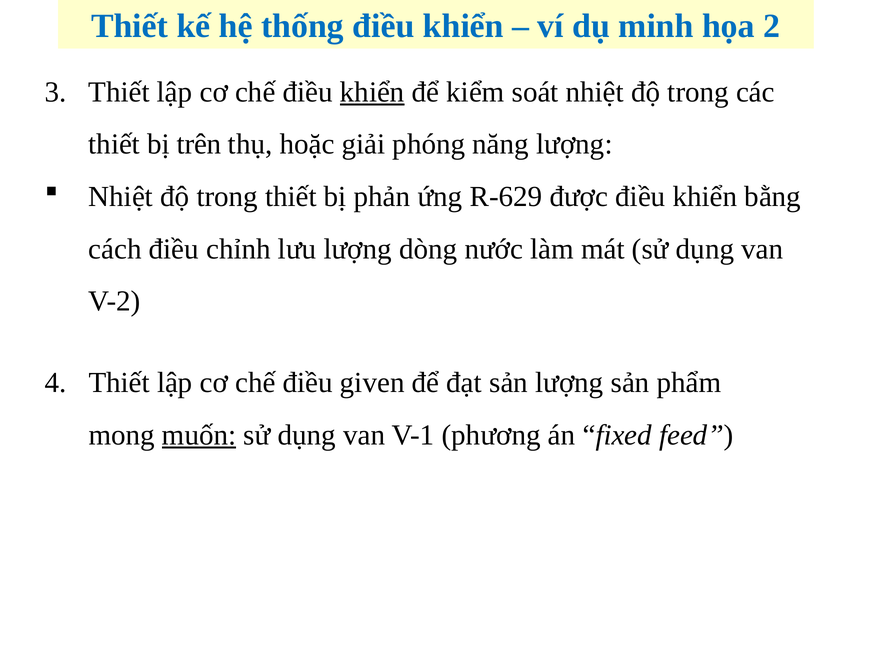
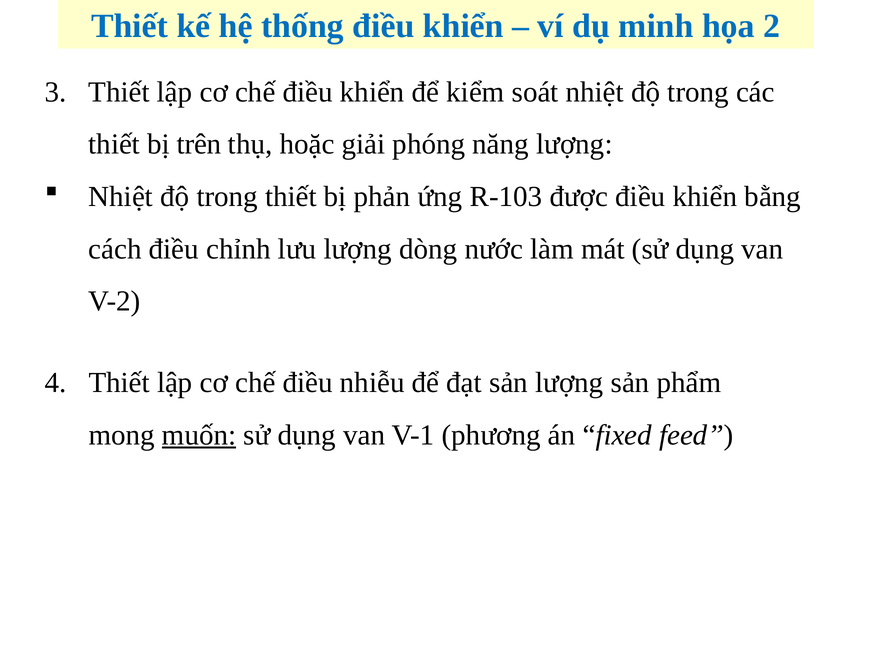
khiển underline: present -> none (372, 92)
R-629: R-629 -> R-103 (506, 197)
given: given -> nhiễu (372, 383)
